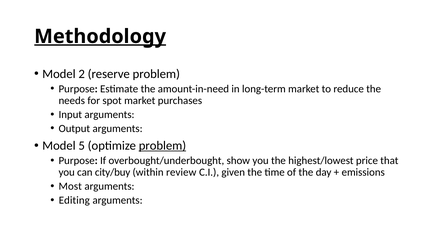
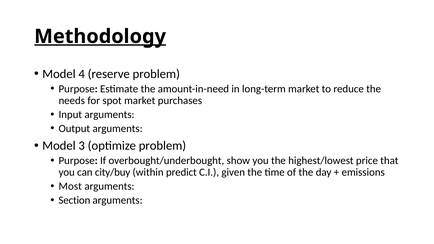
2: 2 -> 4 (82, 74)
5: 5 -> 3 (82, 146)
problem underline: present -> none (162, 146)
review: review -> predict (181, 172)
Editing: Editing -> Section (74, 200)
